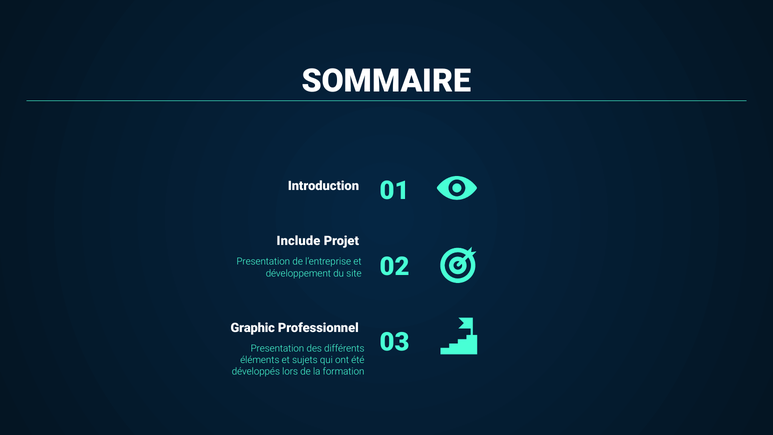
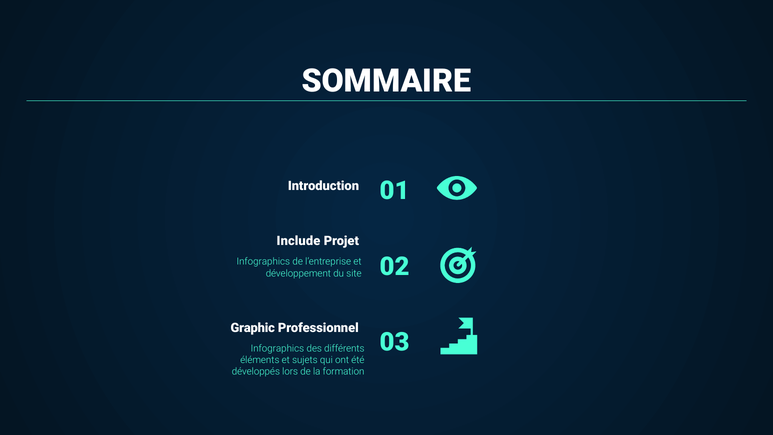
Presentation: Presentation -> Infographics (263, 262)
Presentation: Presentation -> Infographics (277, 348)
